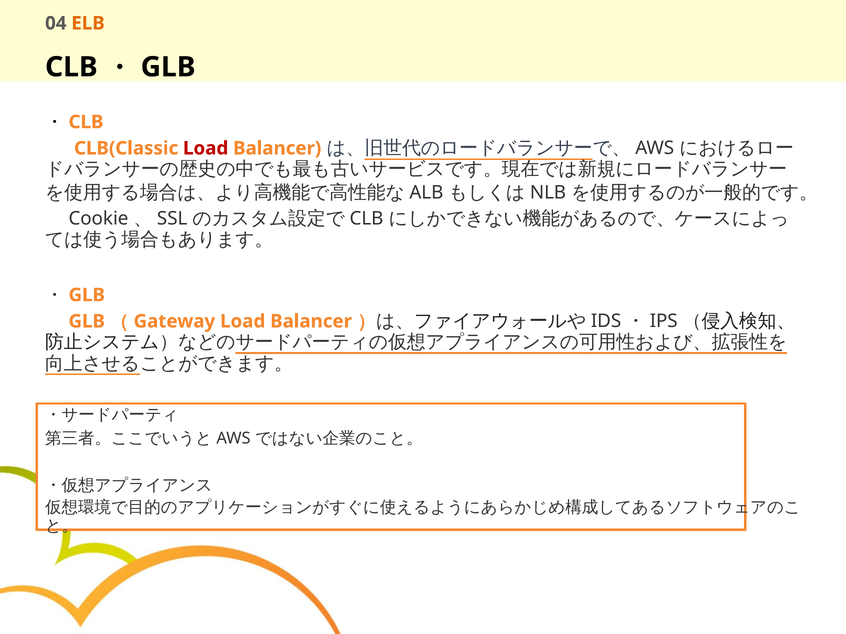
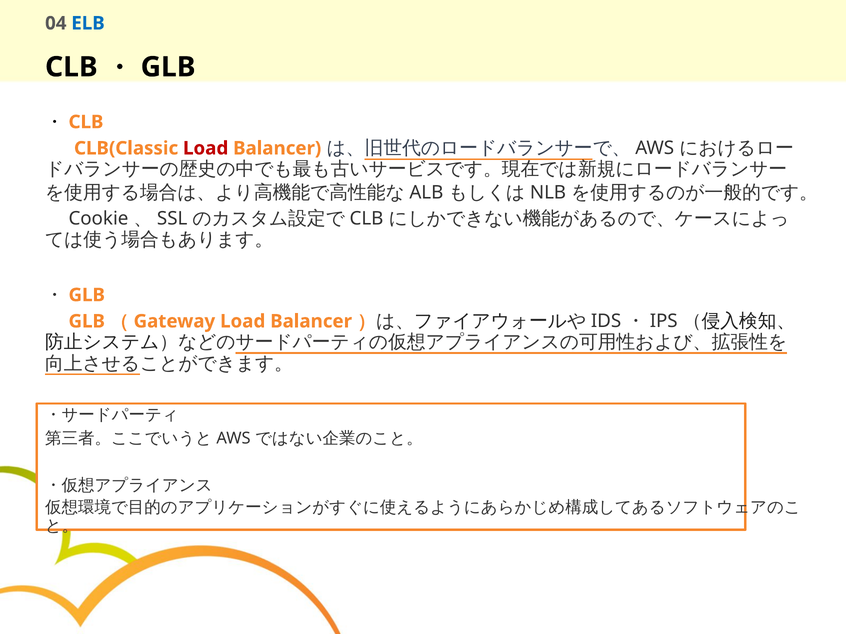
ELB colour: orange -> blue (88, 23)
